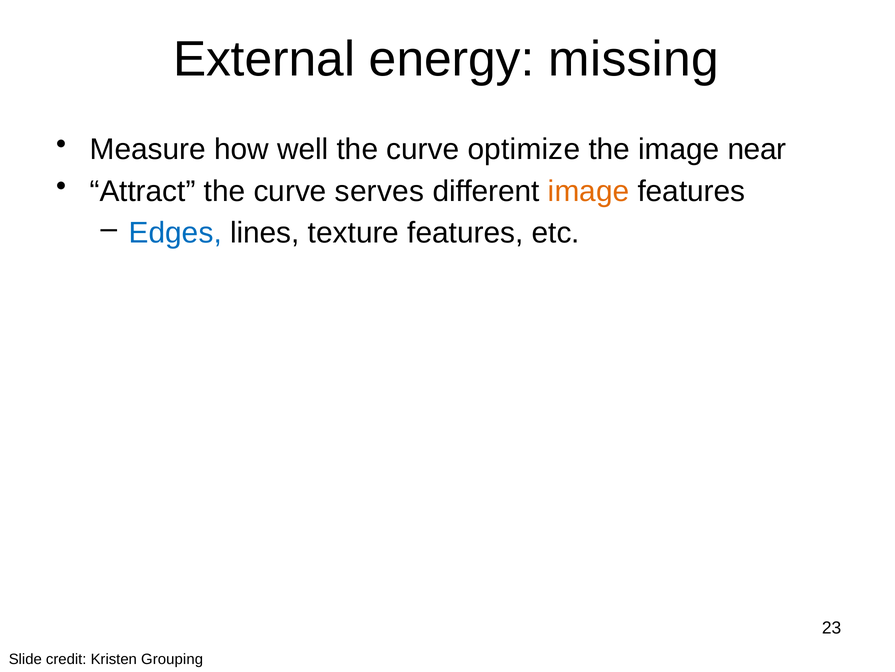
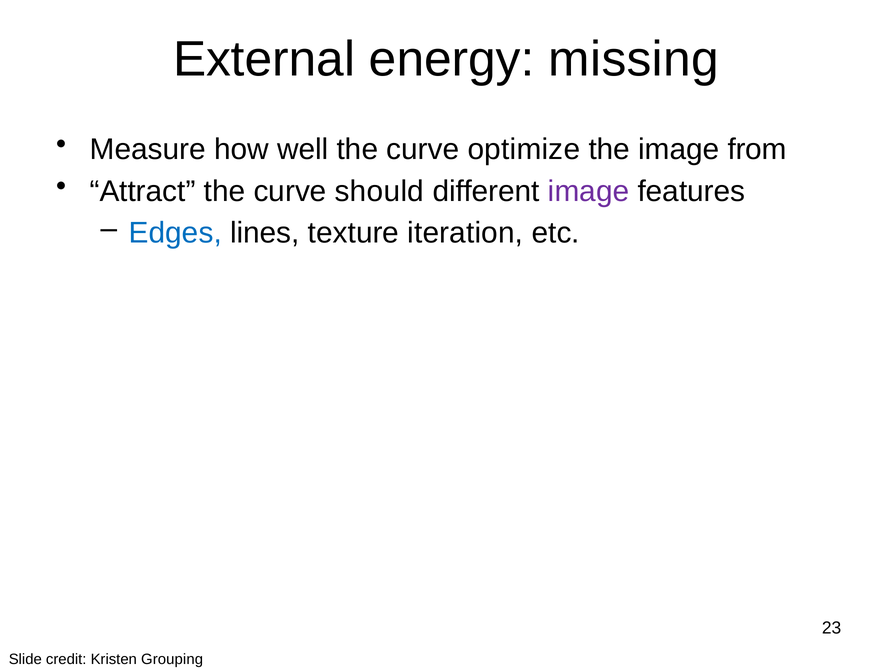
near: near -> from (757, 149)
serves: serves -> should (379, 191)
image colour: orange -> purple (589, 191)
texture features: features -> iteration (465, 233)
